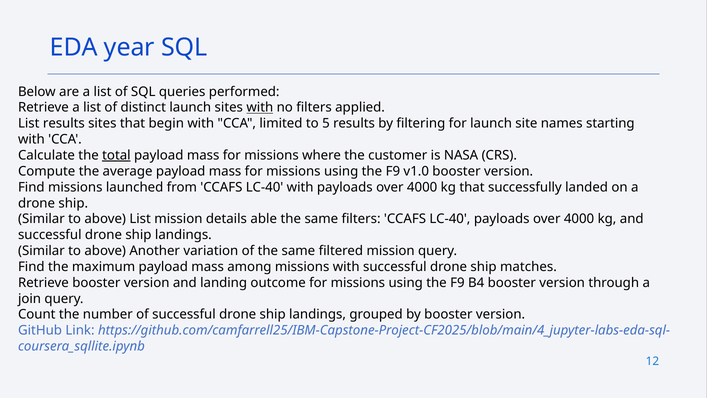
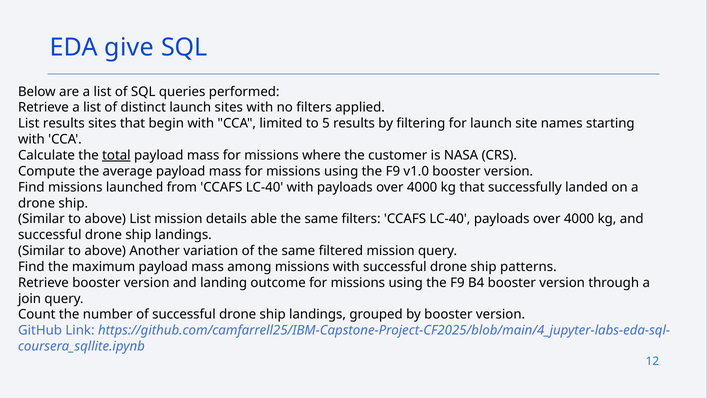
year: year -> give (129, 47)
with underline: present -> none (260, 108)
matches: matches -> patterns (528, 267)
